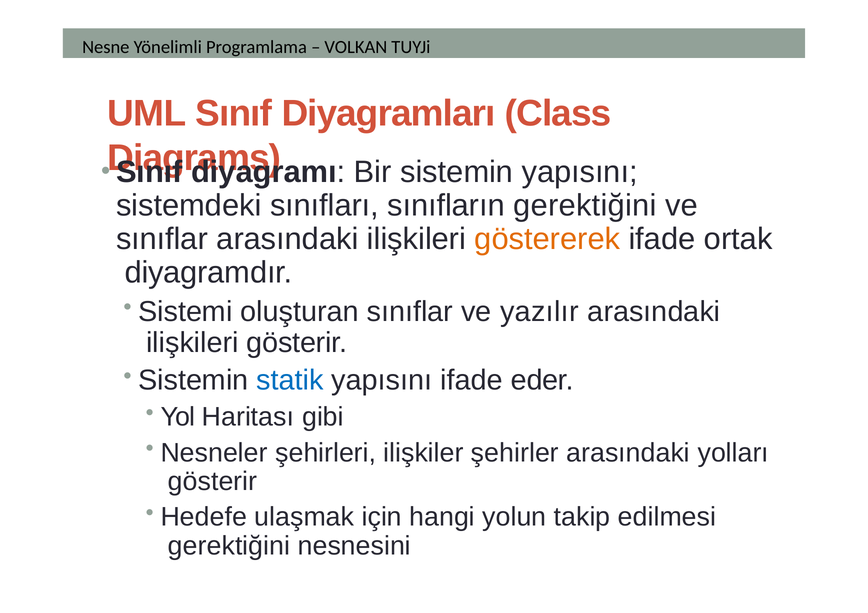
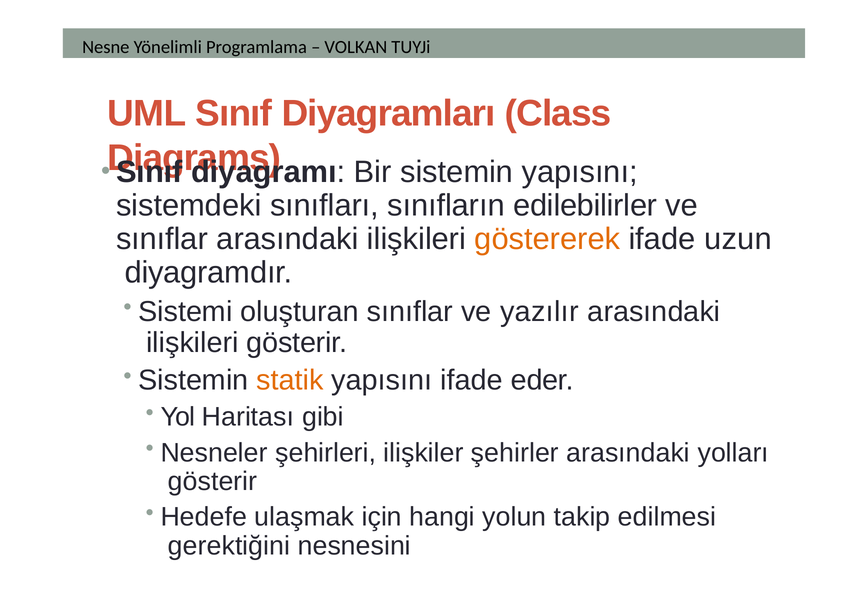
sınıfların gerektiğini: gerektiğini -> edilebilirler (585, 206)
ortak: ortak -> uzun (738, 239)
statik colour: blue -> orange (290, 381)
